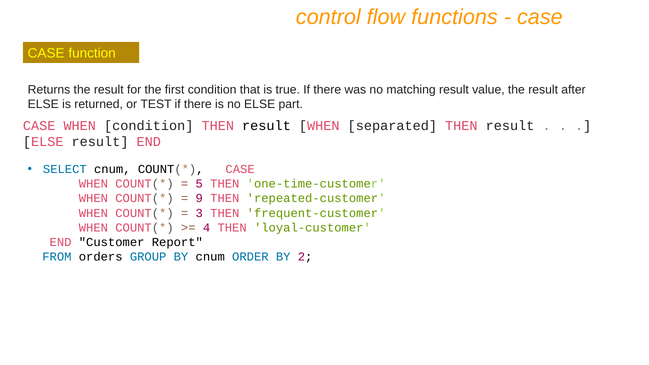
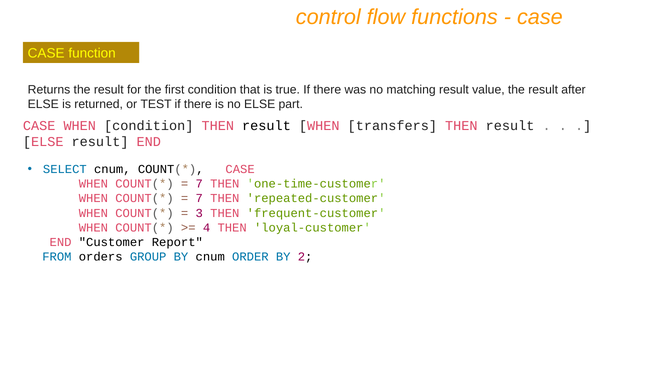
separated: separated -> transfers (392, 126)
5: 5 -> 7 (199, 184)
9: 9 -> 7 (199, 198)
